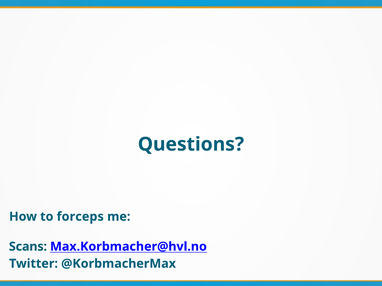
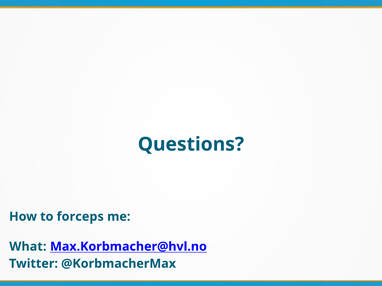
Scans: Scans -> What (28, 247)
